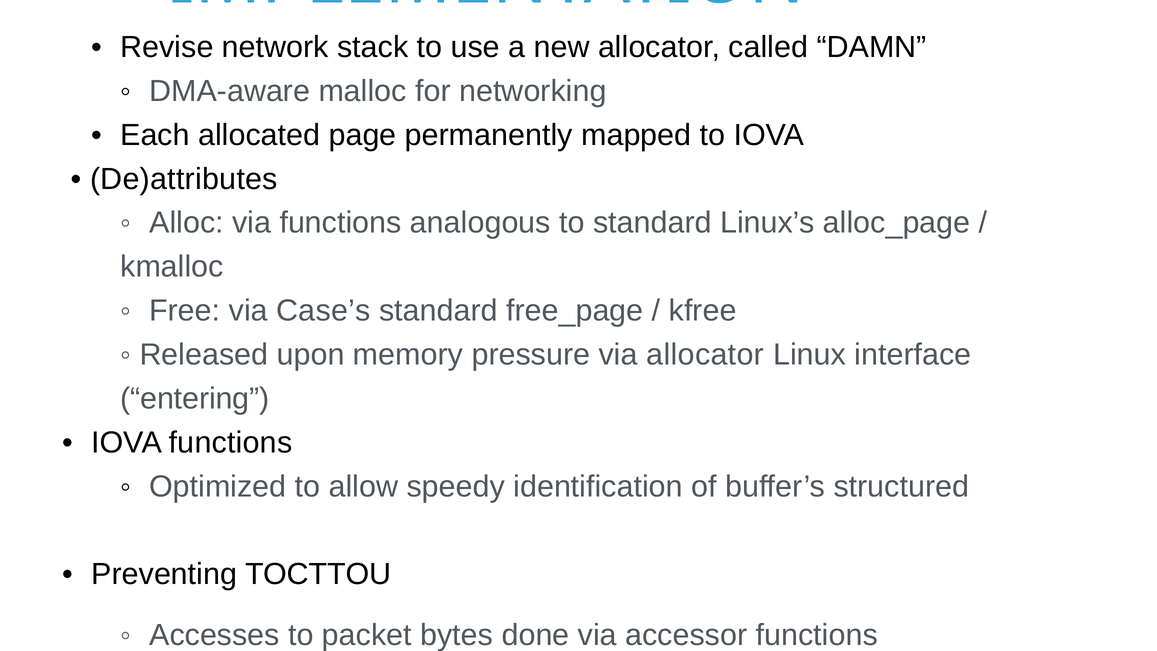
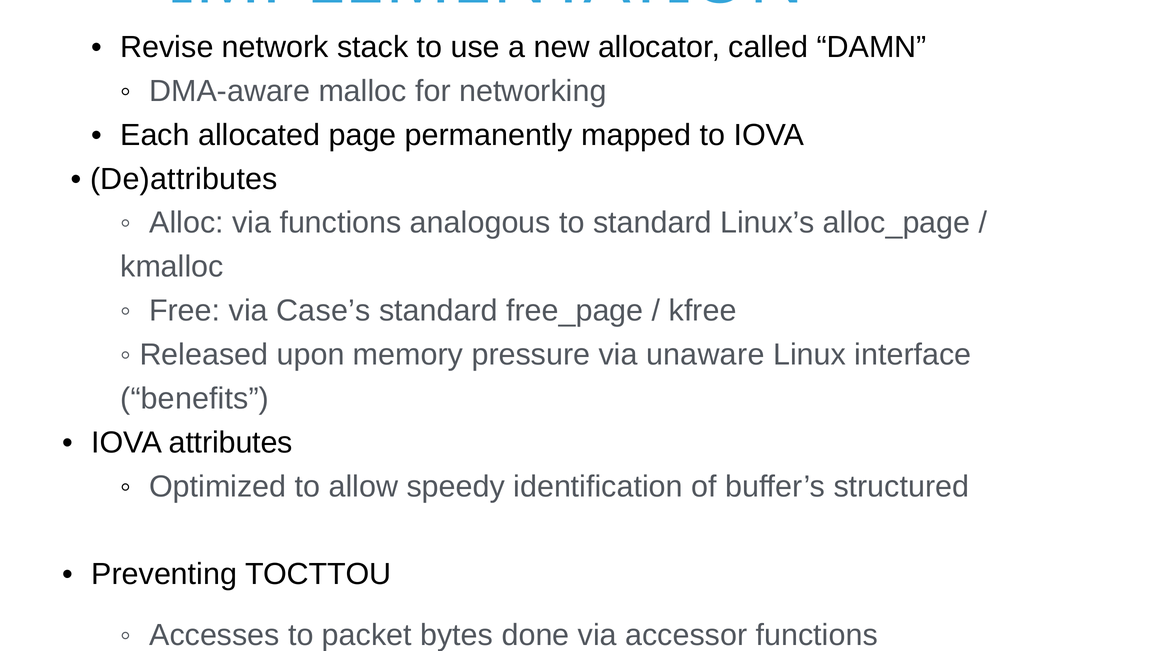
via allocator: allocator -> unaware (705, 355)
entering: entering -> benefits (195, 398)
IOVA functions: functions -> attributes (231, 442)
